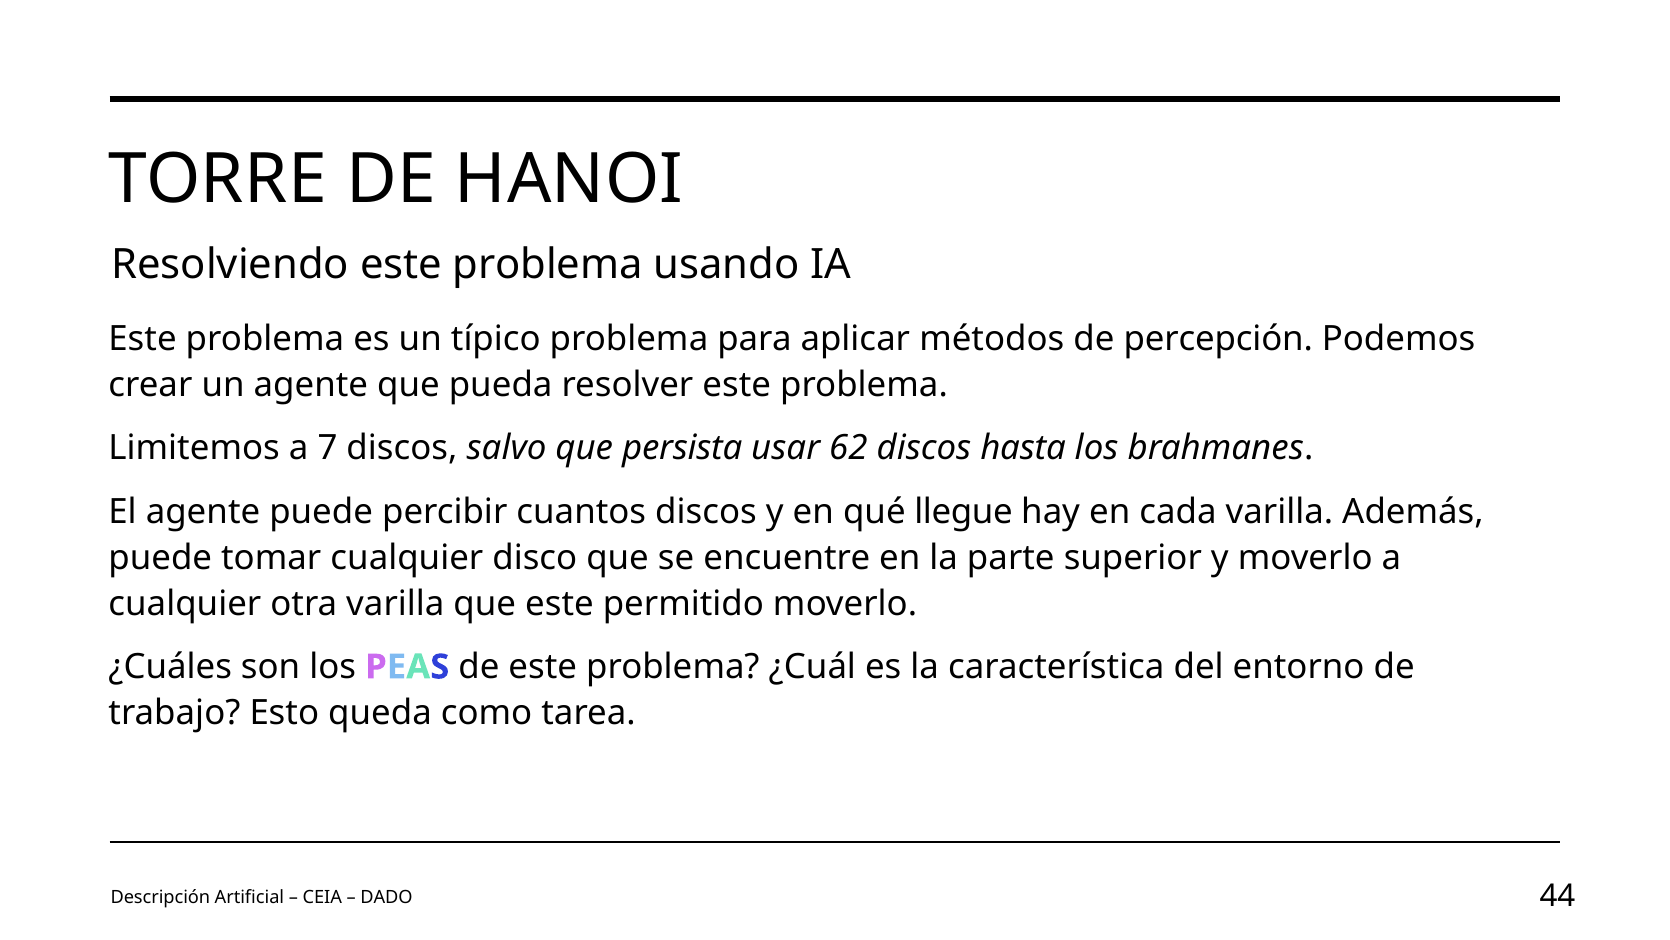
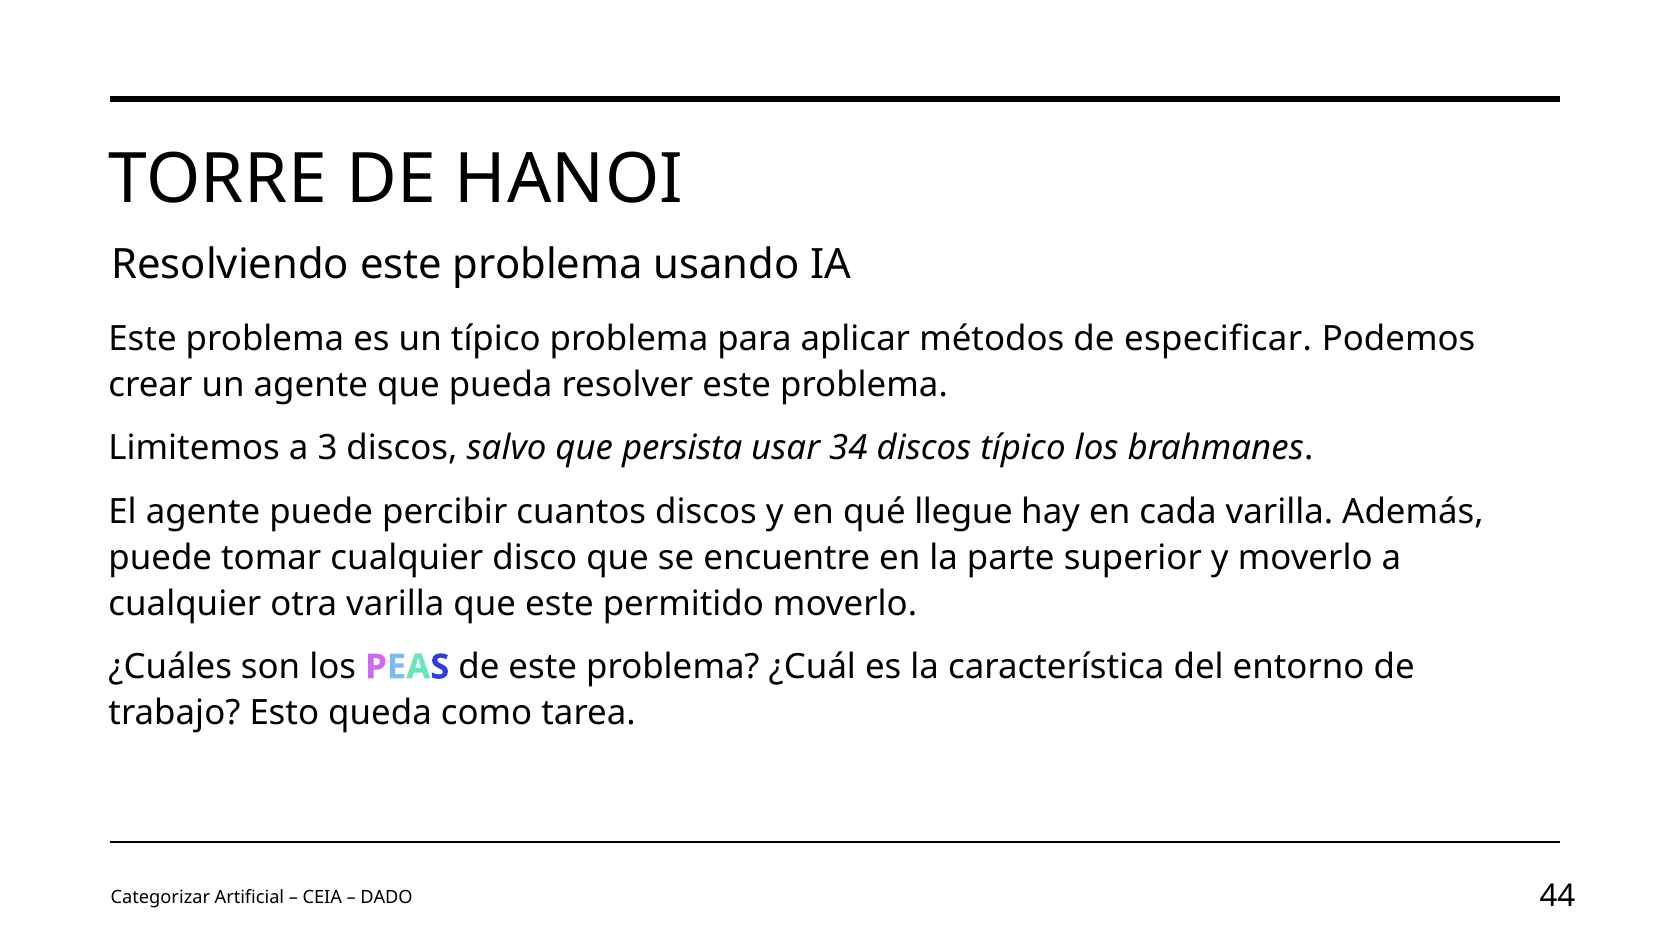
percepción: percepción -> especificar (1218, 339)
7: 7 -> 3 (328, 448)
62: 62 -> 34 (848, 448)
discos hasta: hasta -> típico (1023, 448)
Descripción: Descripción -> Categorizar (160, 897)
